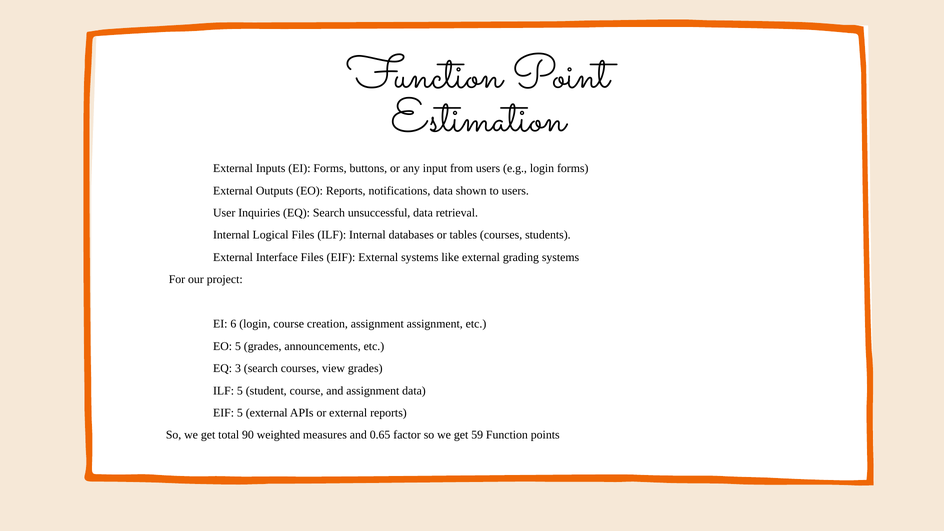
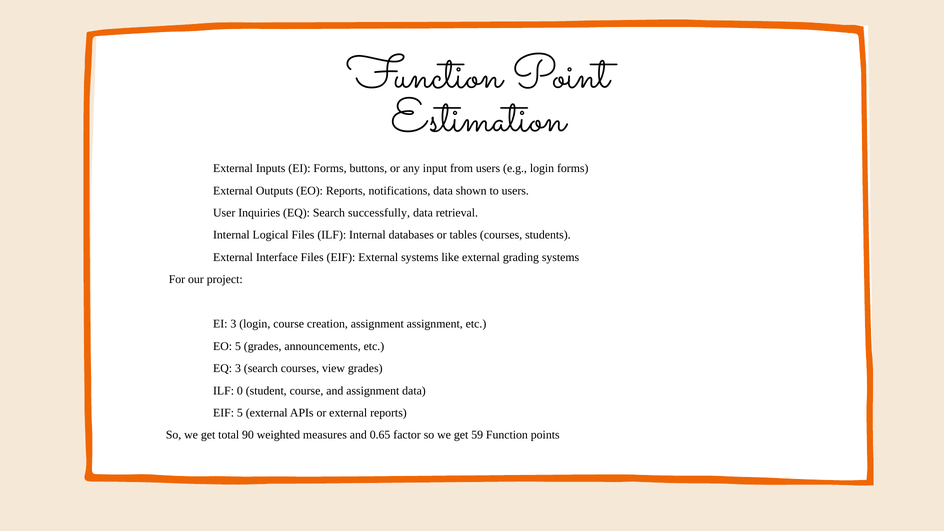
unsuccessful: unsuccessful -> successfully (379, 213)
EI 6: 6 -> 3 (233, 324)
ILF 5: 5 -> 0 (240, 391)
